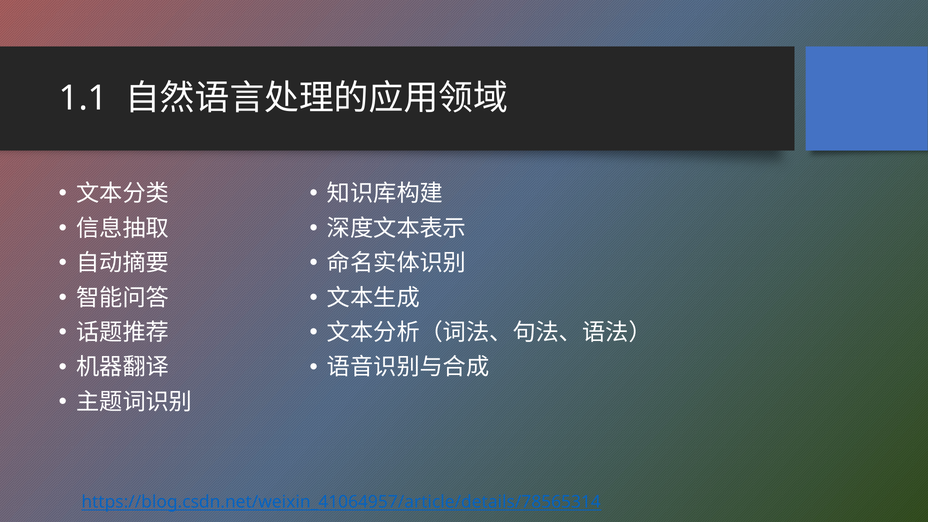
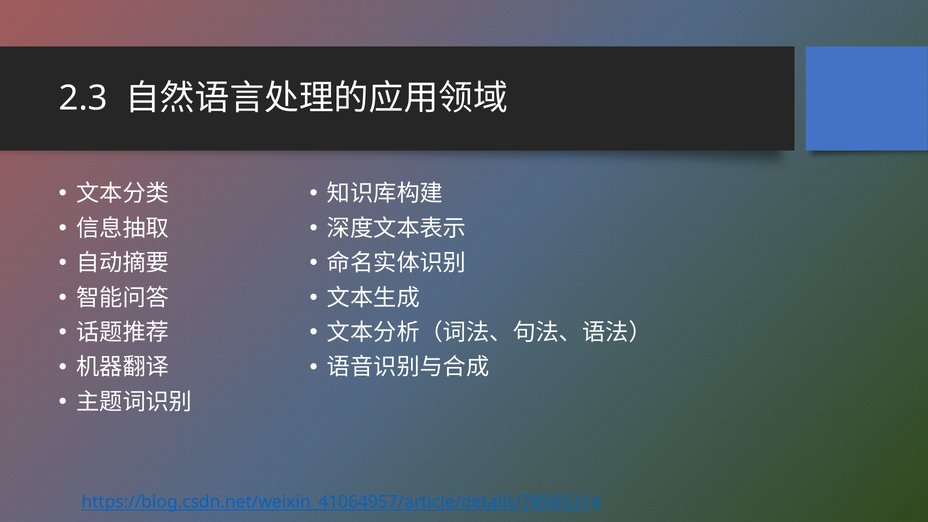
1.1: 1.1 -> 2.3 (83, 98)
